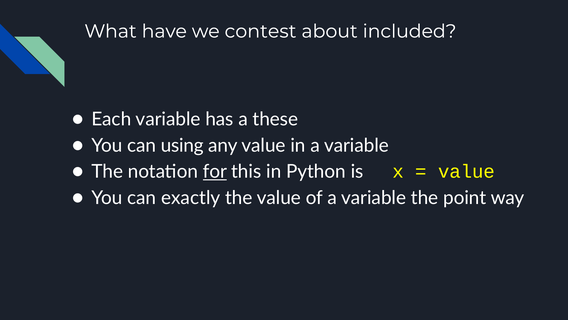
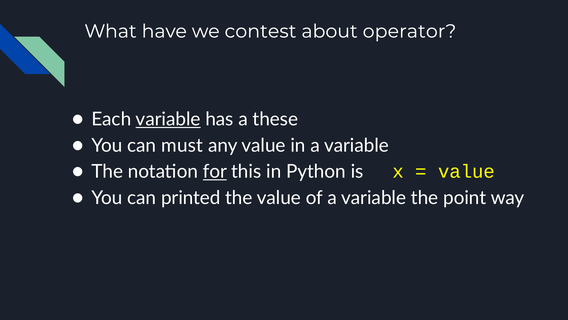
included: included -> operator (409, 31)
variable underline: none -> present (168, 119)
using: using -> must (182, 145)
exactly: exactly -> printed (191, 197)
